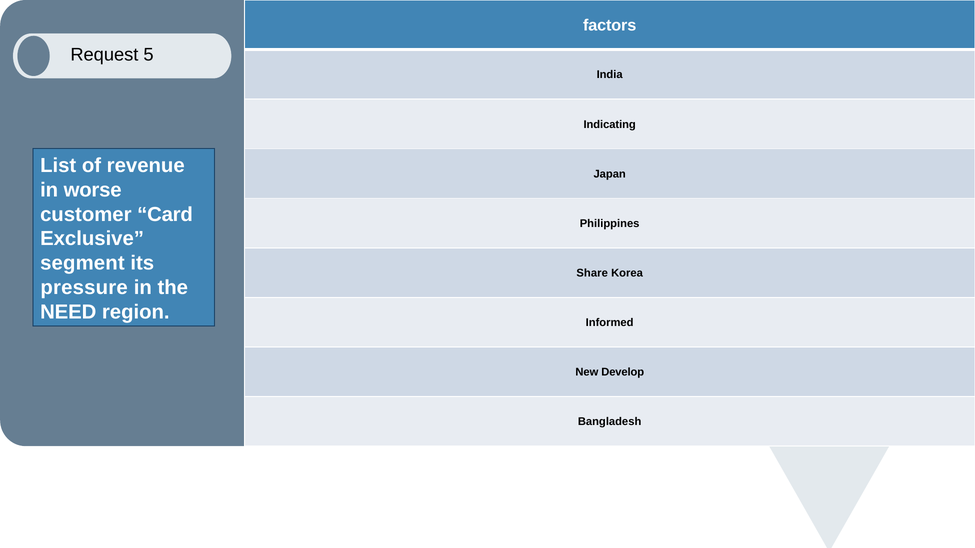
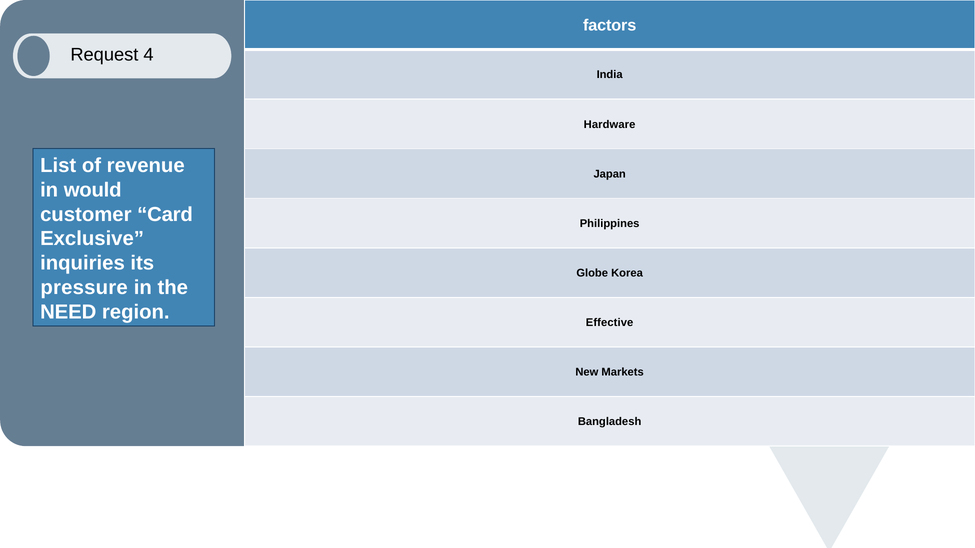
5: 5 -> 4 (149, 55)
Indicating: Indicating -> Hardware (610, 124)
worse: worse -> would (93, 190)
segment: segment -> inquiries (82, 263)
Share: Share -> Globe (592, 273)
Informed: Informed -> Effective (610, 323)
Develop: Develop -> Markets (623, 372)
